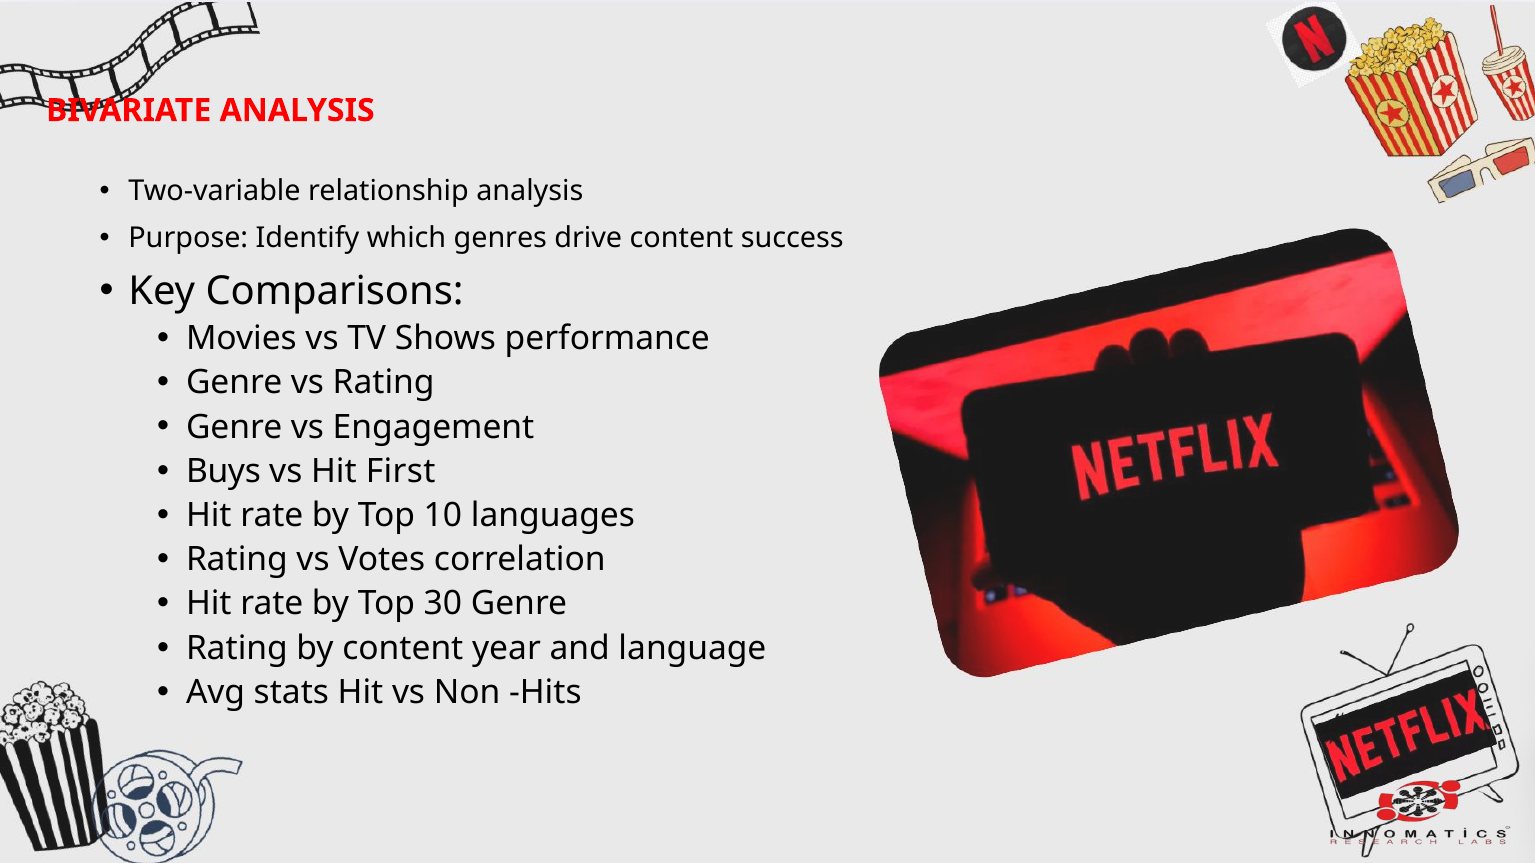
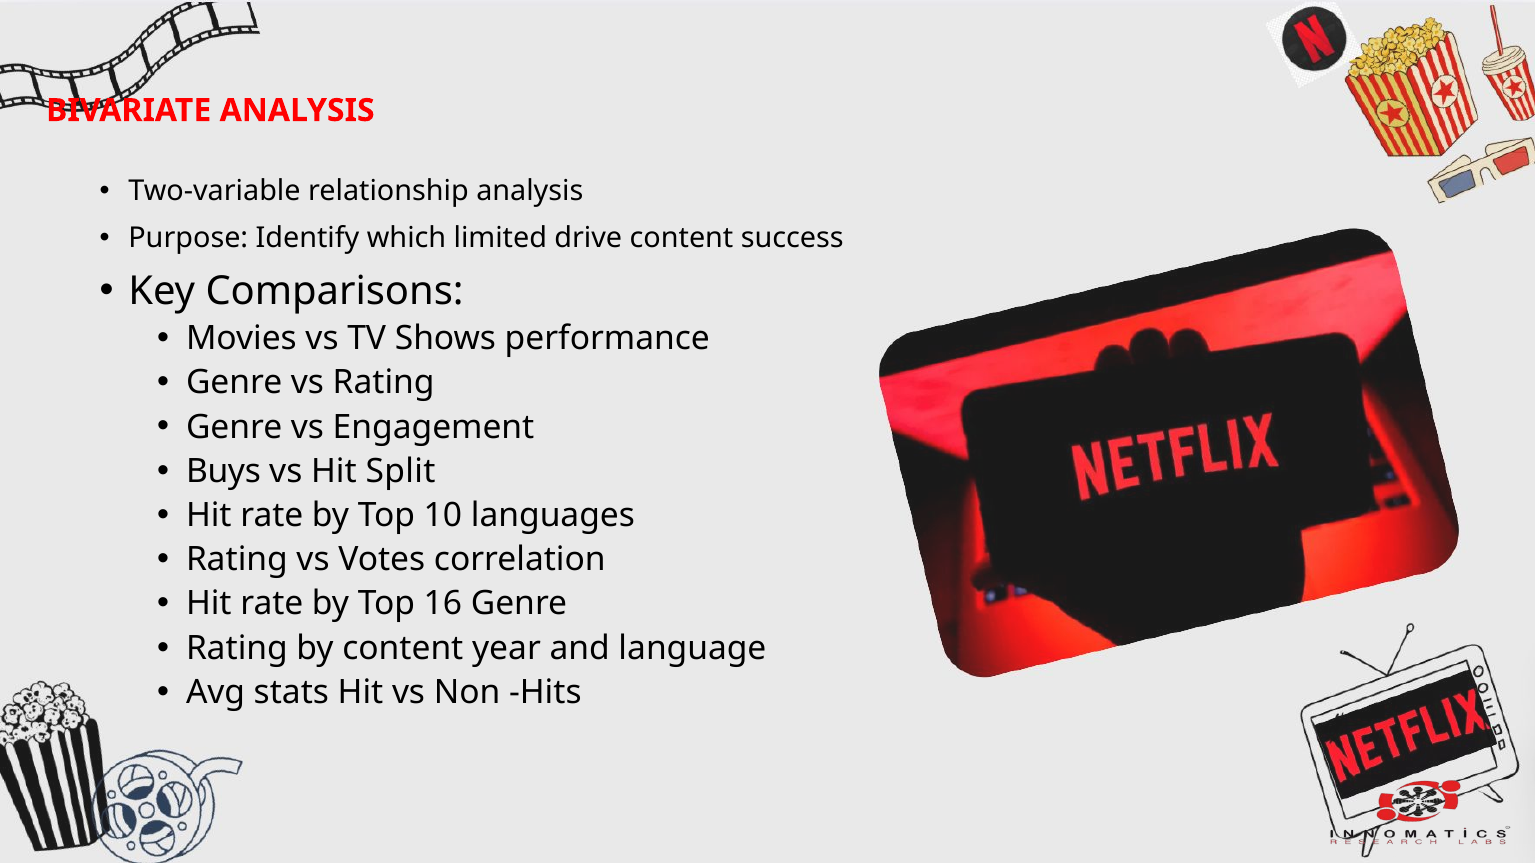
genres: genres -> limited (500, 238)
First: First -> Split (401, 471)
30: 30 -> 16 (443, 604)
